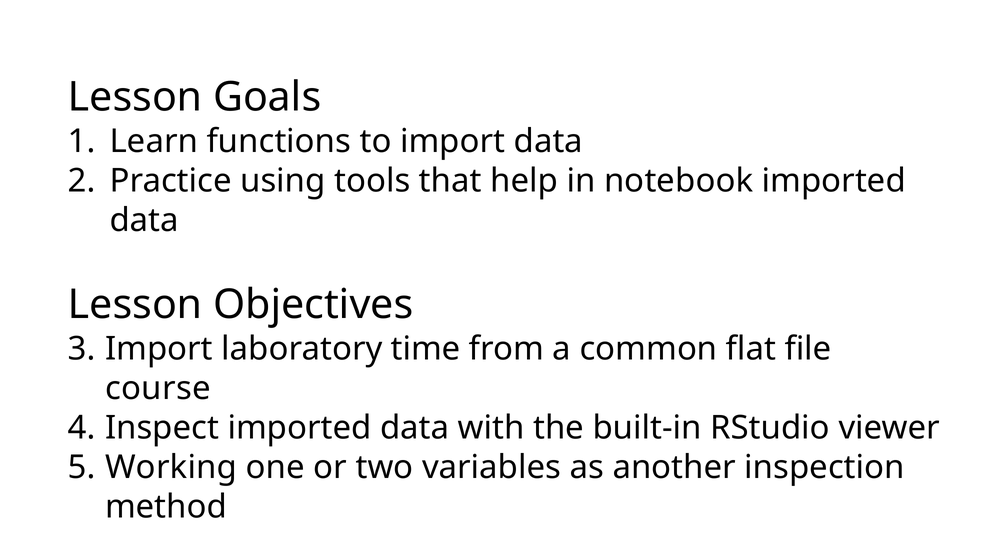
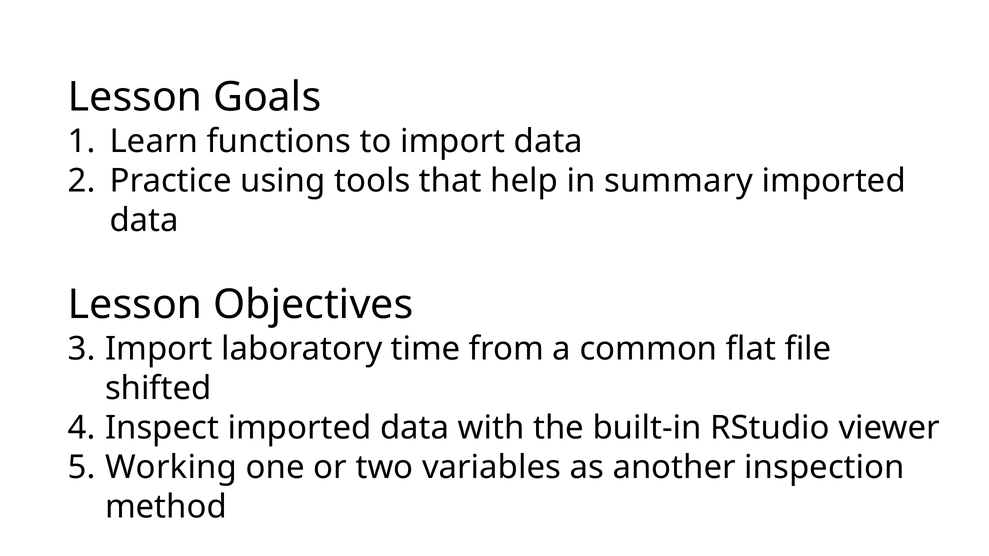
notebook: notebook -> summary (678, 181)
course: course -> shifted (158, 389)
